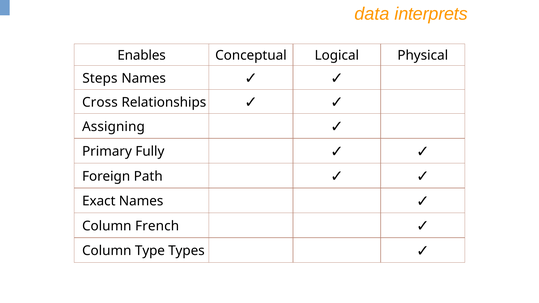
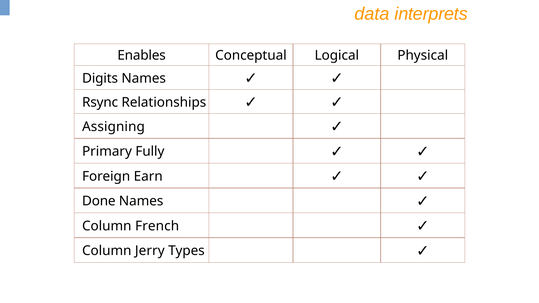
Steps: Steps -> Digits (100, 78)
Cross: Cross -> Rsync (100, 102)
Path: Path -> Earn (148, 176)
Exact: Exact -> Done (99, 201)
Type: Type -> Jerry (150, 251)
